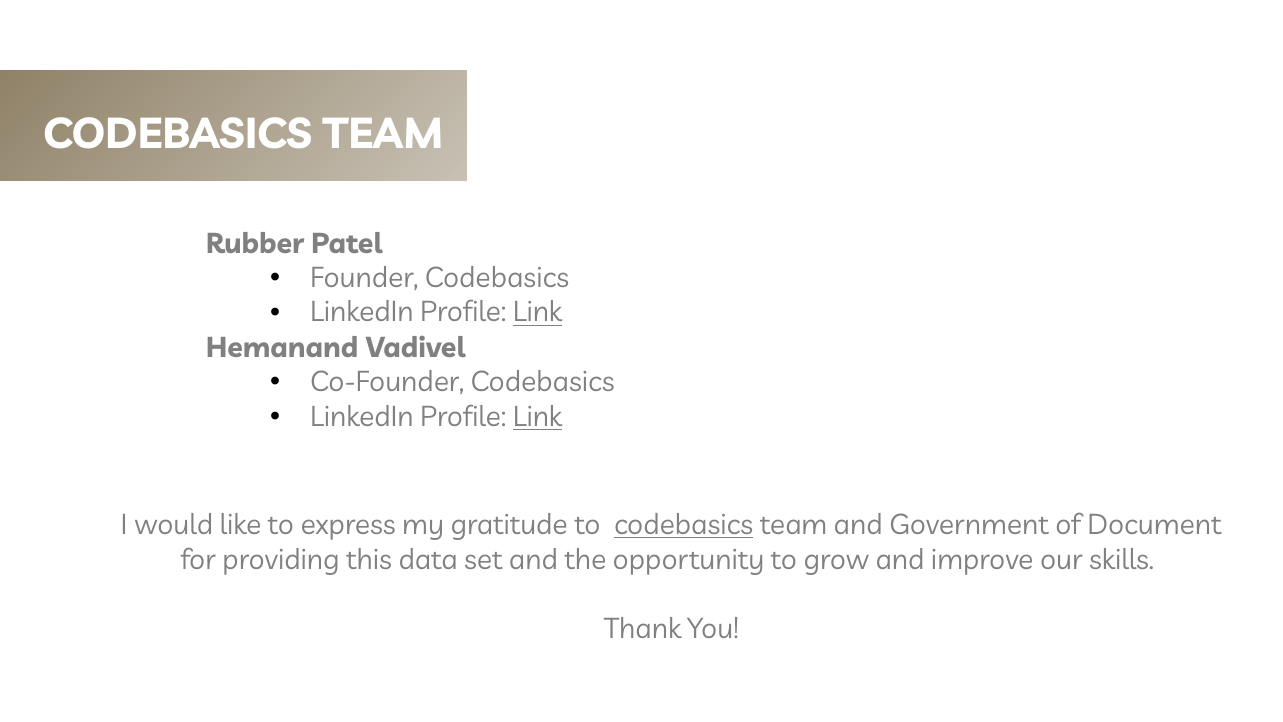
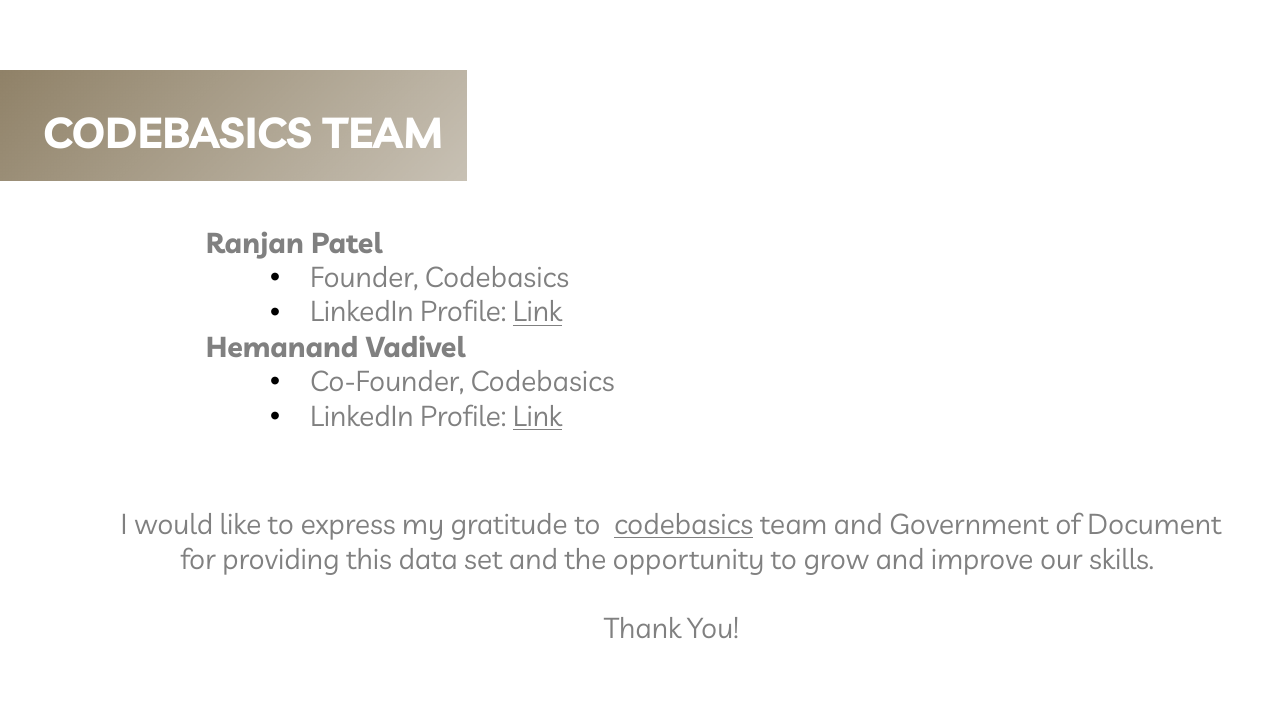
Rubber: Rubber -> Ranjan (255, 244)
